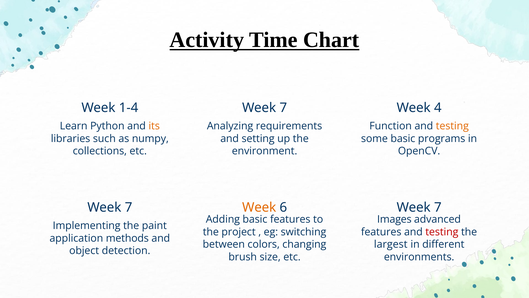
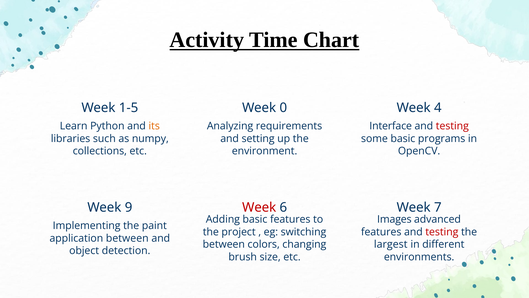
1-4: 1-4 -> 1-5 (129, 108)
7: 7 -> 0 (283, 108)
Function: Function -> Interface (391, 126)
testing colour: orange -> red (452, 126)
7: 7 -> 9 (129, 207)
Week colour: orange -> red (259, 207)
application methods: methods -> between (127, 238)
